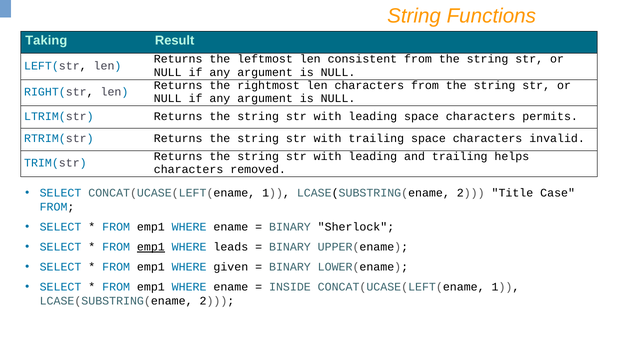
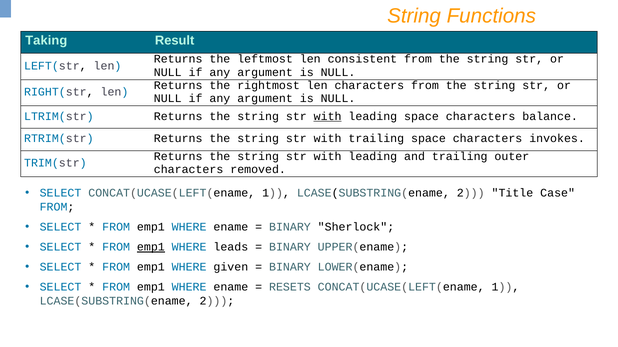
with underline: none -> present (328, 116)
permits: permits -> balance (550, 116)
invalid: invalid -> invokes (557, 139)
helps: helps -> outer (512, 157)
INSIDE: INSIDE -> RESETS (290, 288)
